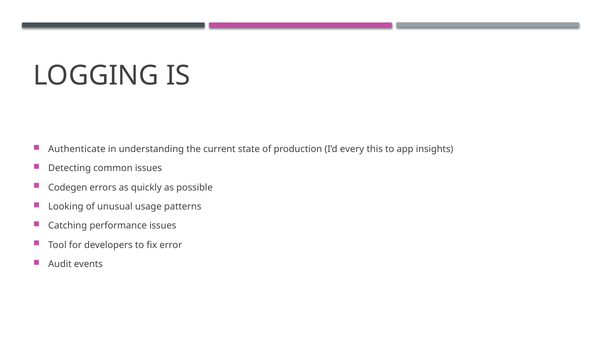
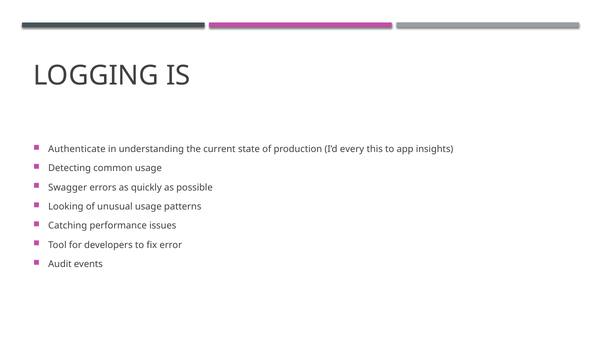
common issues: issues -> usage (148, 168)
Codegen: Codegen -> Swagger (68, 188)
